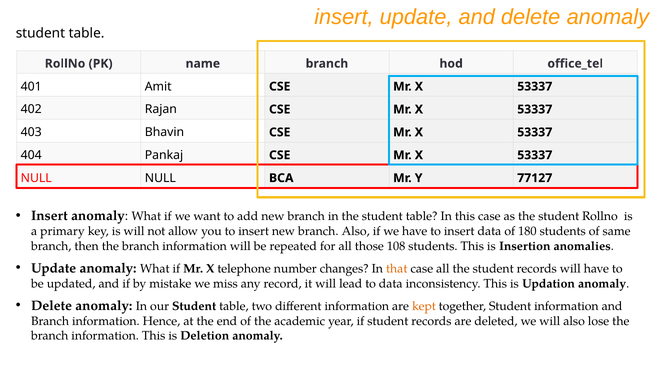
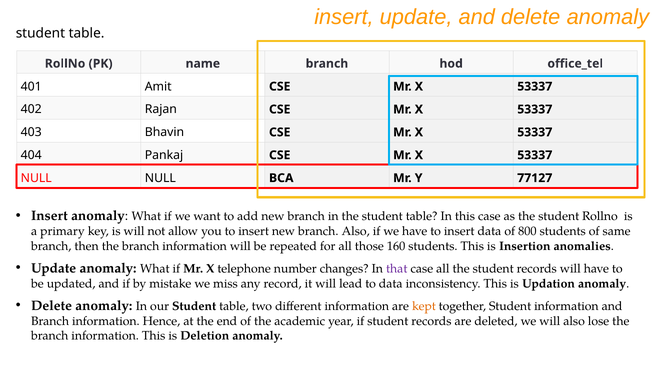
180: 180 -> 800 (527, 231)
108: 108 -> 160 (396, 246)
that colour: orange -> purple (397, 268)
